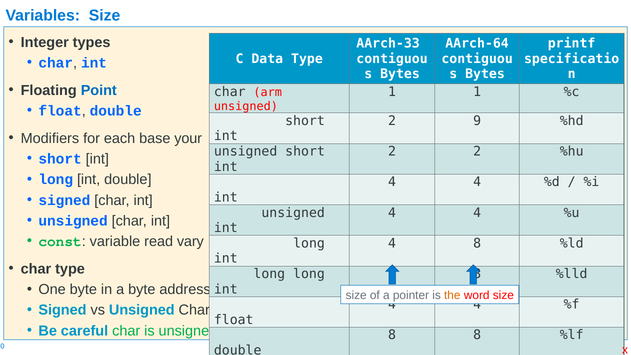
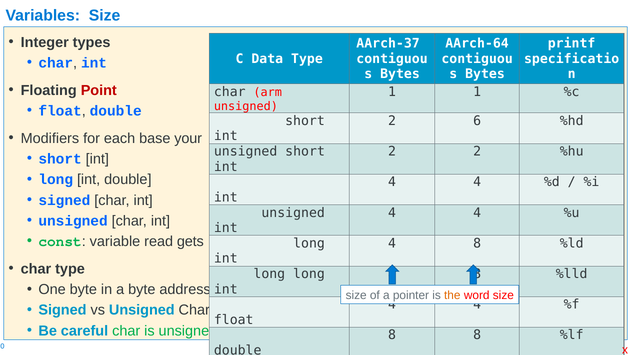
AArch-33: AArch-33 -> AArch-37 (388, 43)
Point colour: blue -> red (99, 90)
9: 9 -> 6 (477, 121)
vary: vary -> gets (190, 241)
